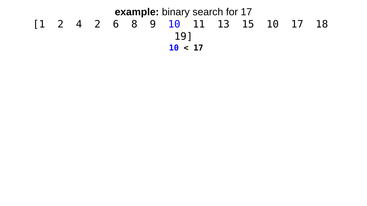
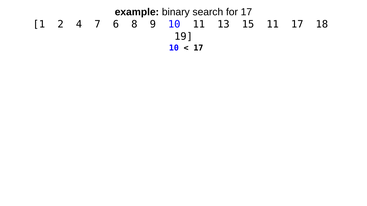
4 2: 2 -> 7 (97, 24)
15 10: 10 -> 11 (273, 24)
